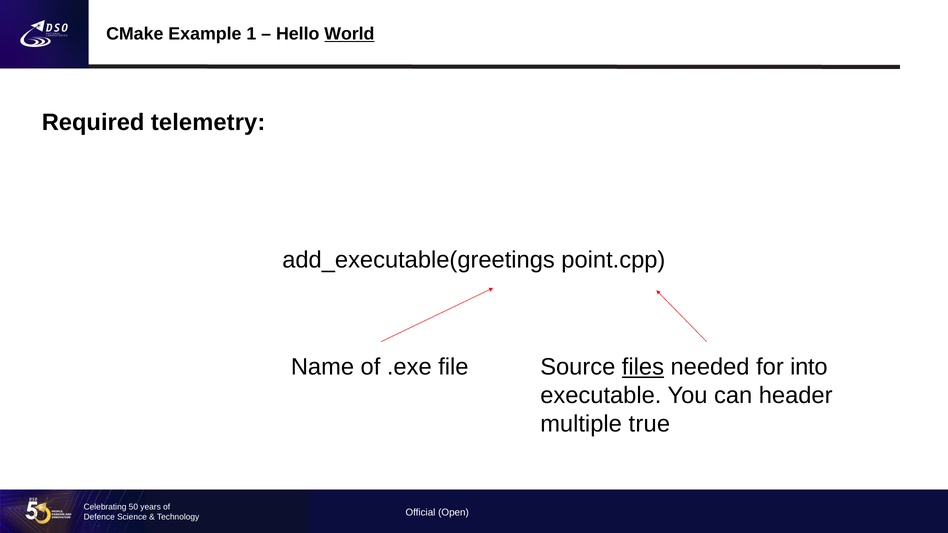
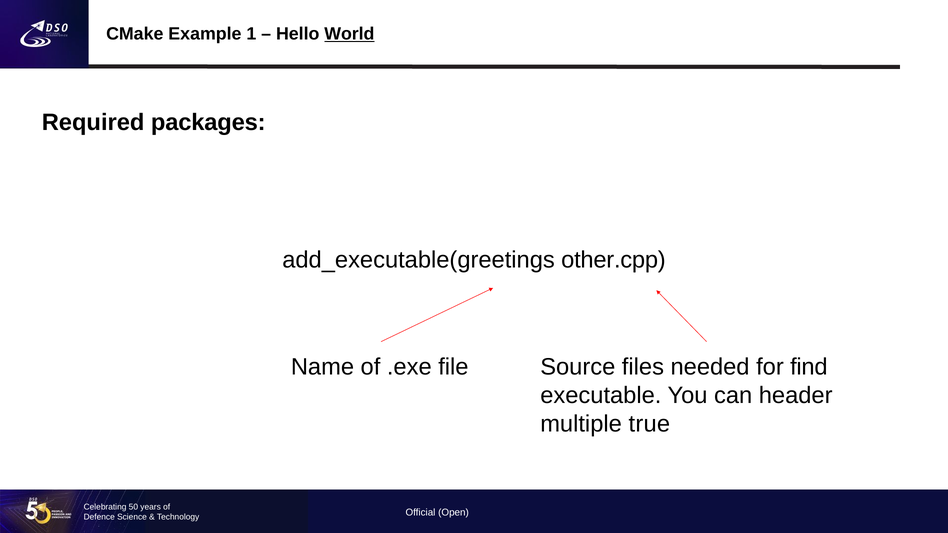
telemetry: telemetry -> packages (208, 123)
point.cpp: point.cpp -> other.cpp (613, 260)
files underline: present -> none (643, 367)
into: into -> find (809, 367)
